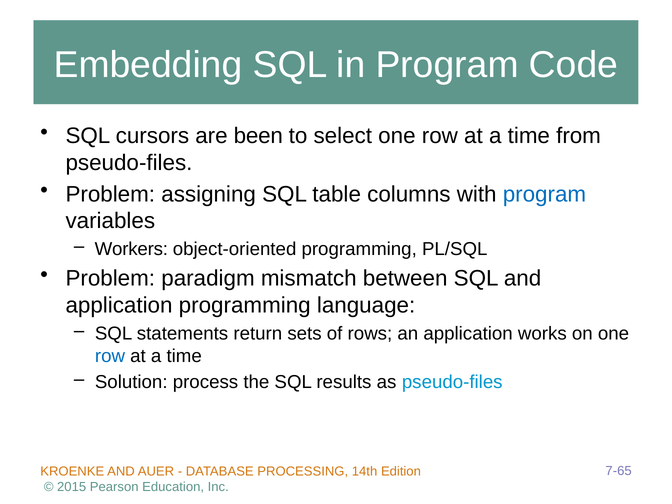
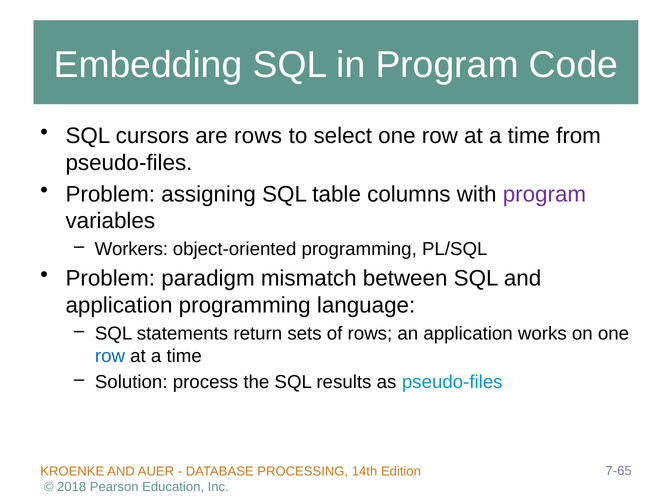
are been: been -> rows (258, 136)
program colour: blue -> purple (544, 194)
2015: 2015 -> 2018 (72, 487)
